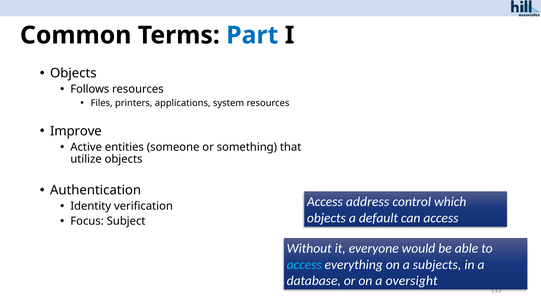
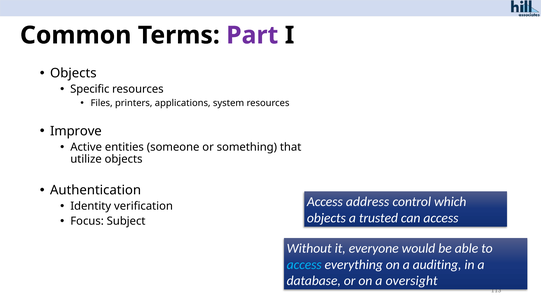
Part colour: blue -> purple (252, 35)
Follows: Follows -> Specific (90, 89)
default: default -> trusted (378, 218)
subjects: subjects -> auditing (437, 265)
